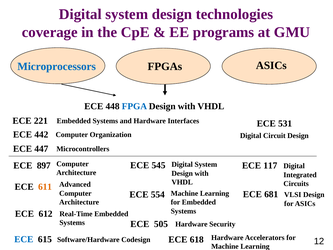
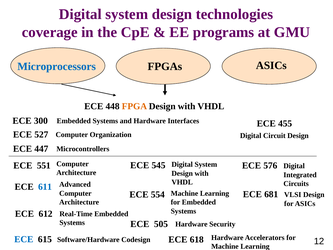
FPGA colour: blue -> orange (134, 106)
221: 221 -> 300 (41, 121)
531: 531 -> 455 (285, 123)
442: 442 -> 527 (41, 135)
897: 897 -> 551 (44, 166)
117: 117 -> 576 (270, 166)
611 colour: orange -> blue (45, 187)
